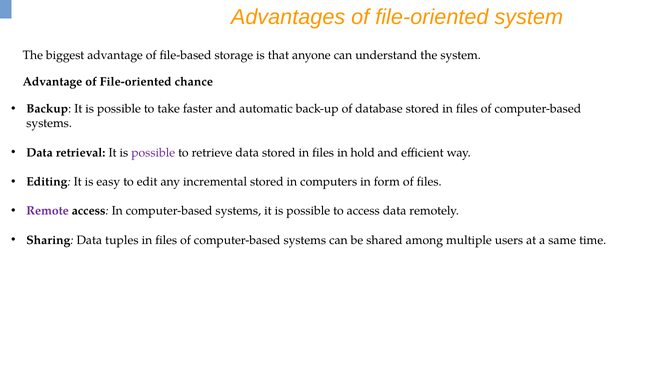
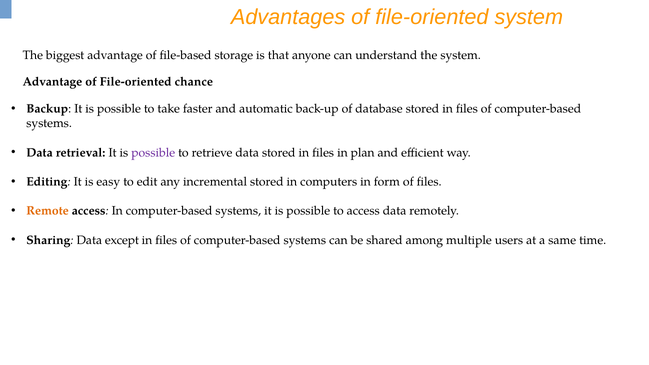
hold: hold -> plan (363, 153)
Remote colour: purple -> orange (48, 211)
tuples: tuples -> except (122, 240)
